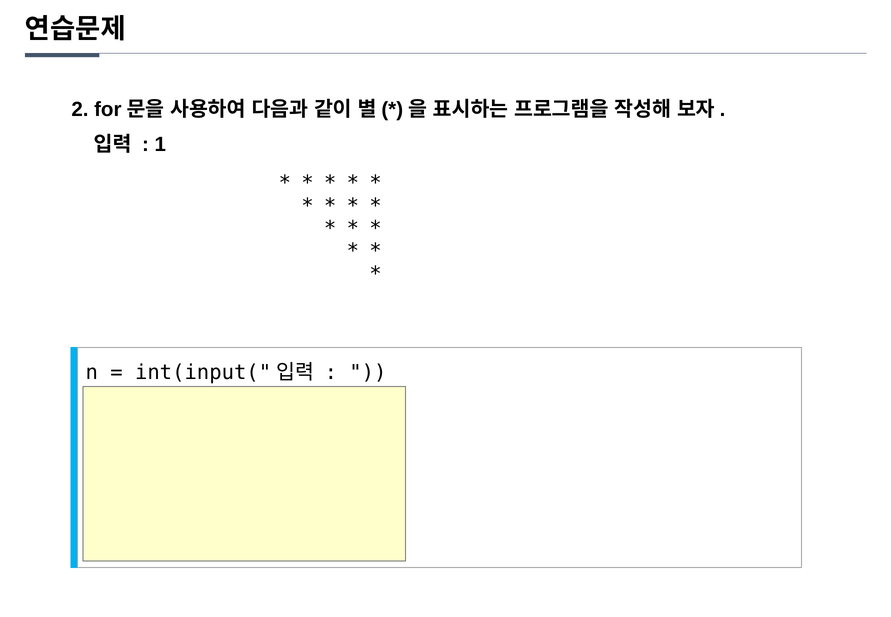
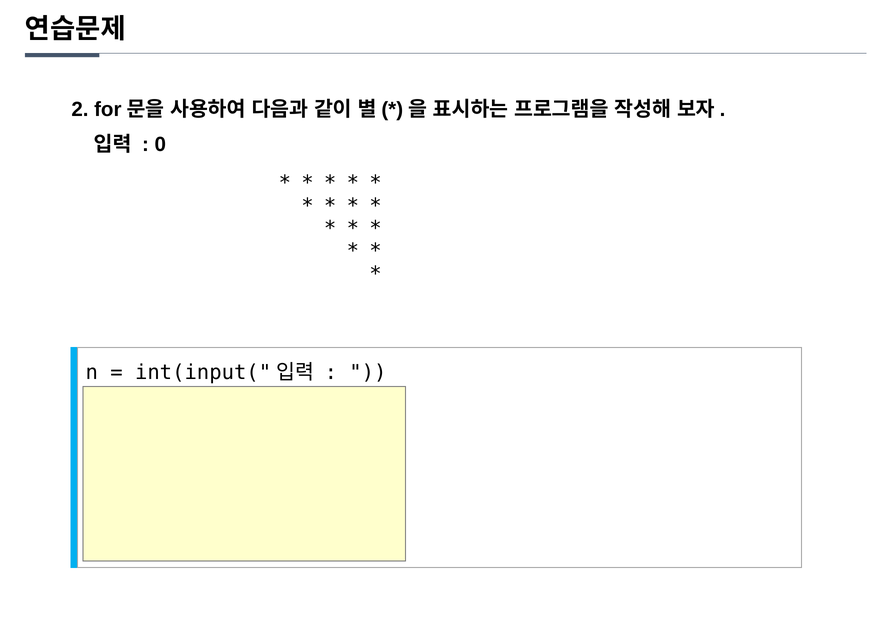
1: 1 -> 0 (160, 144)
